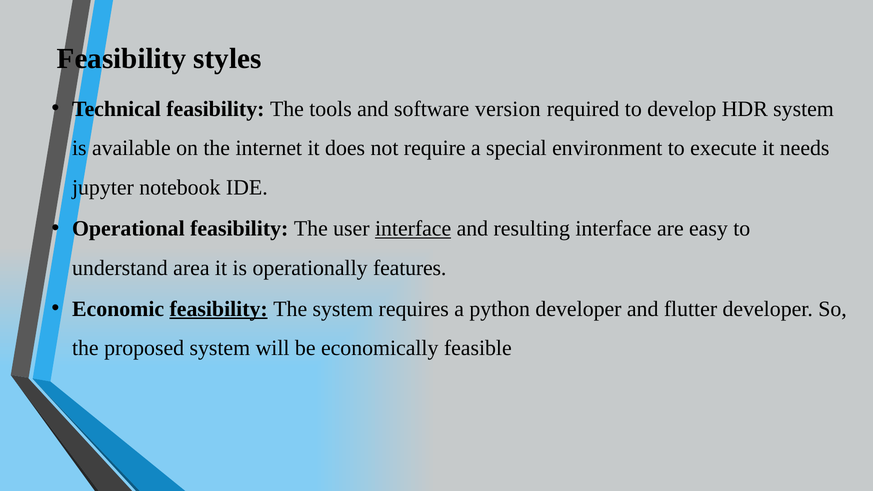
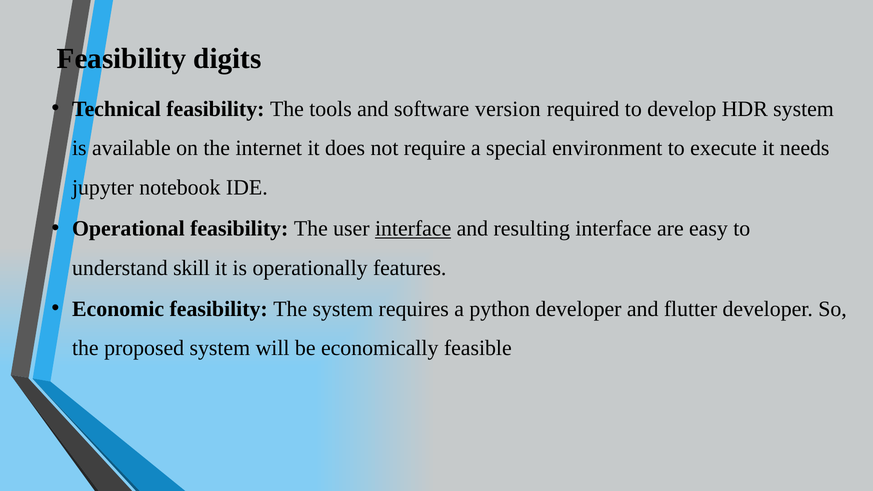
styles: styles -> digits (227, 59)
area: area -> skill (191, 268)
feasibility underline: present -> none (219, 309)
